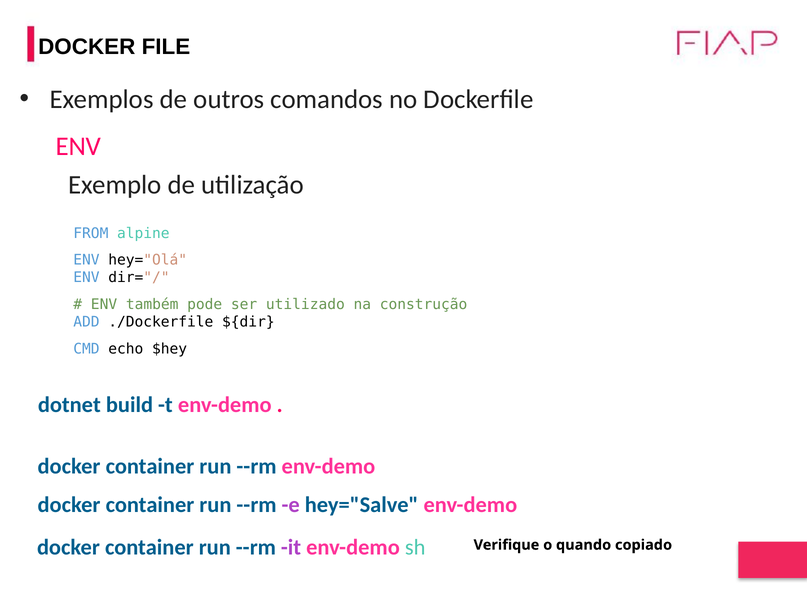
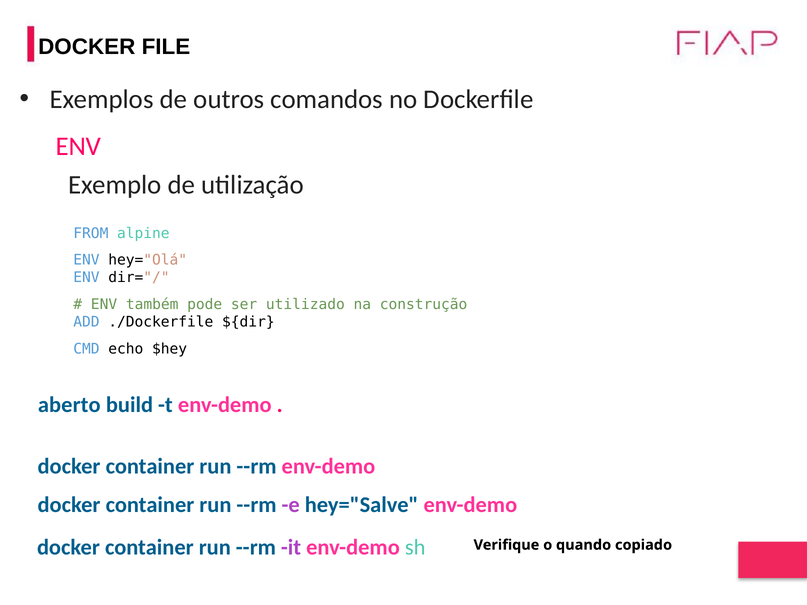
dotnet: dotnet -> aberto (69, 405)
